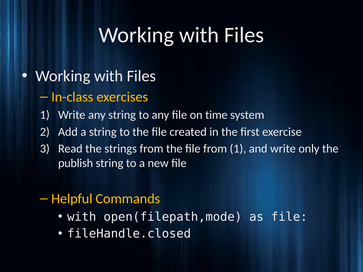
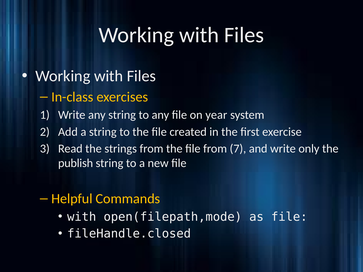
time: time -> year (216, 115)
from 1: 1 -> 7 (238, 149)
